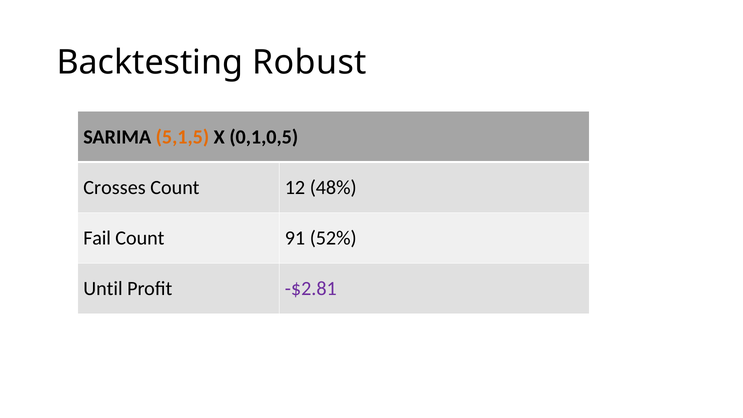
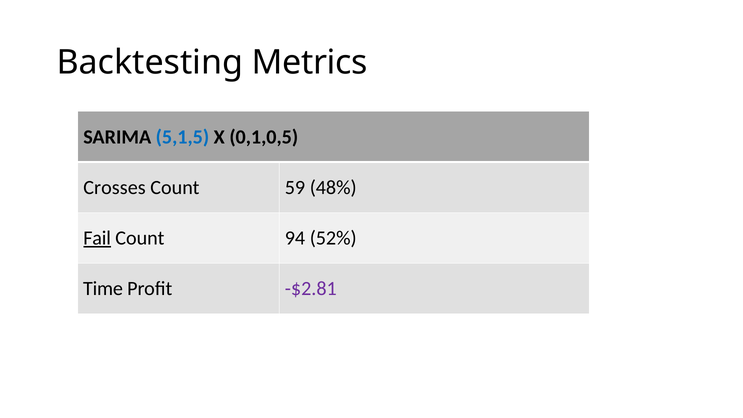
Robust: Robust -> Metrics (310, 62)
5,1,5 colour: orange -> blue (182, 137)
12: 12 -> 59 (295, 187)
Fail underline: none -> present (97, 238)
91: 91 -> 94 (295, 238)
Until: Until -> Time (103, 289)
